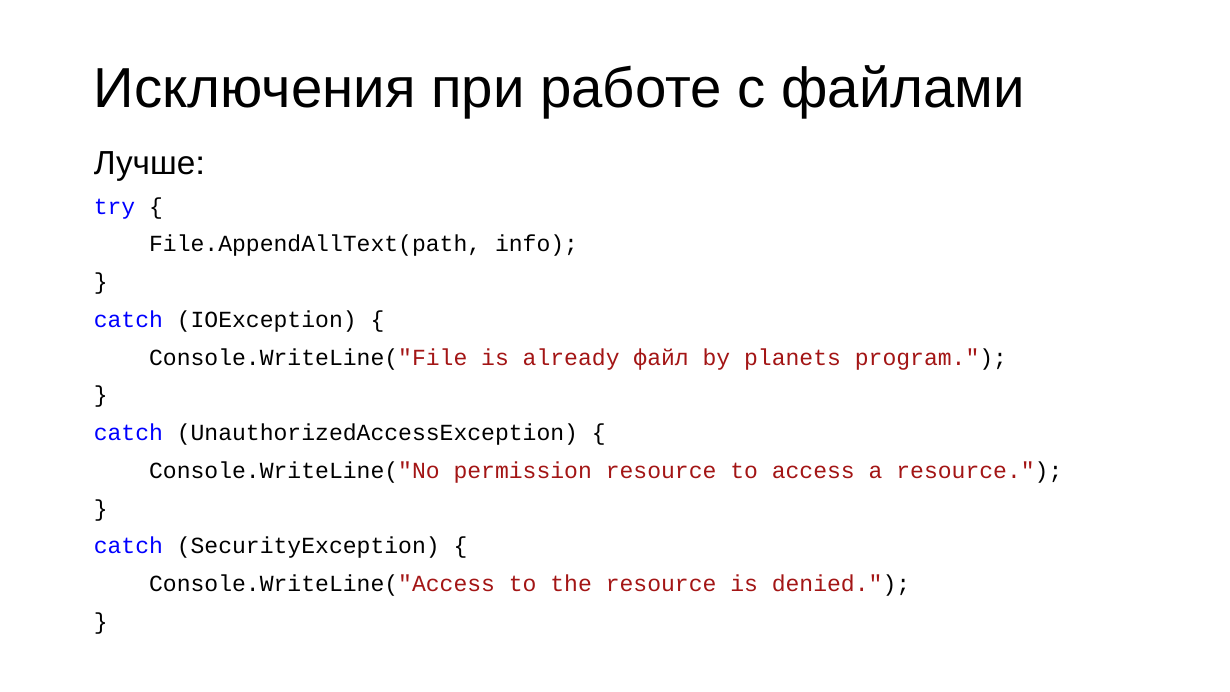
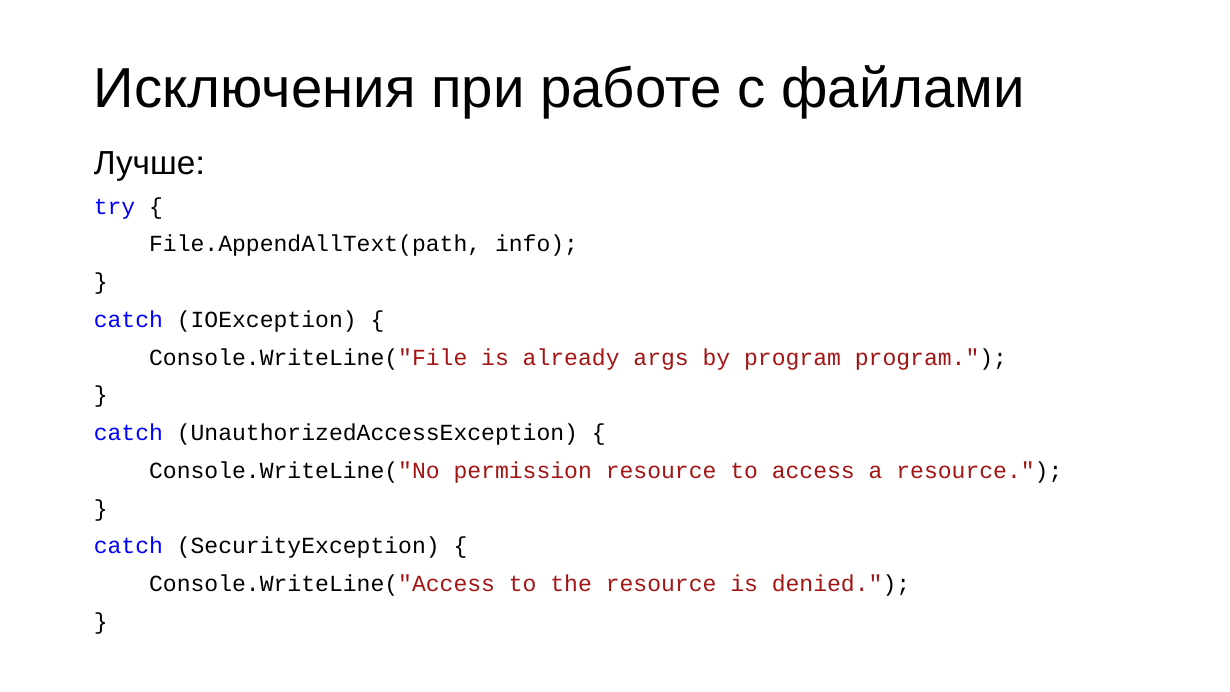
файл: файл -> args (661, 357)
by planets: planets -> program (793, 357)
